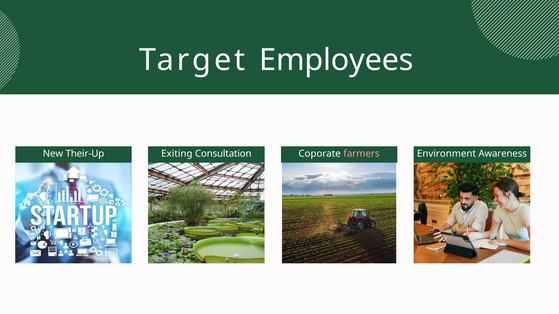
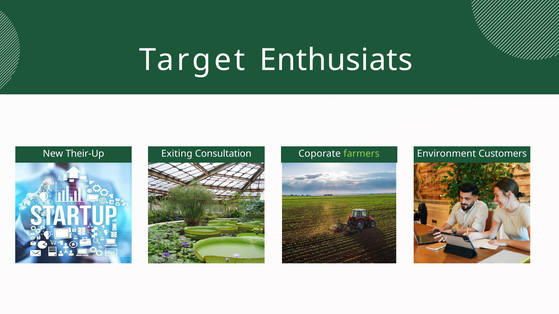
Employees: Employees -> Enthusiats (336, 60)
farmers colour: pink -> light green (362, 154)
Awareness: Awareness -> Customers (503, 154)
